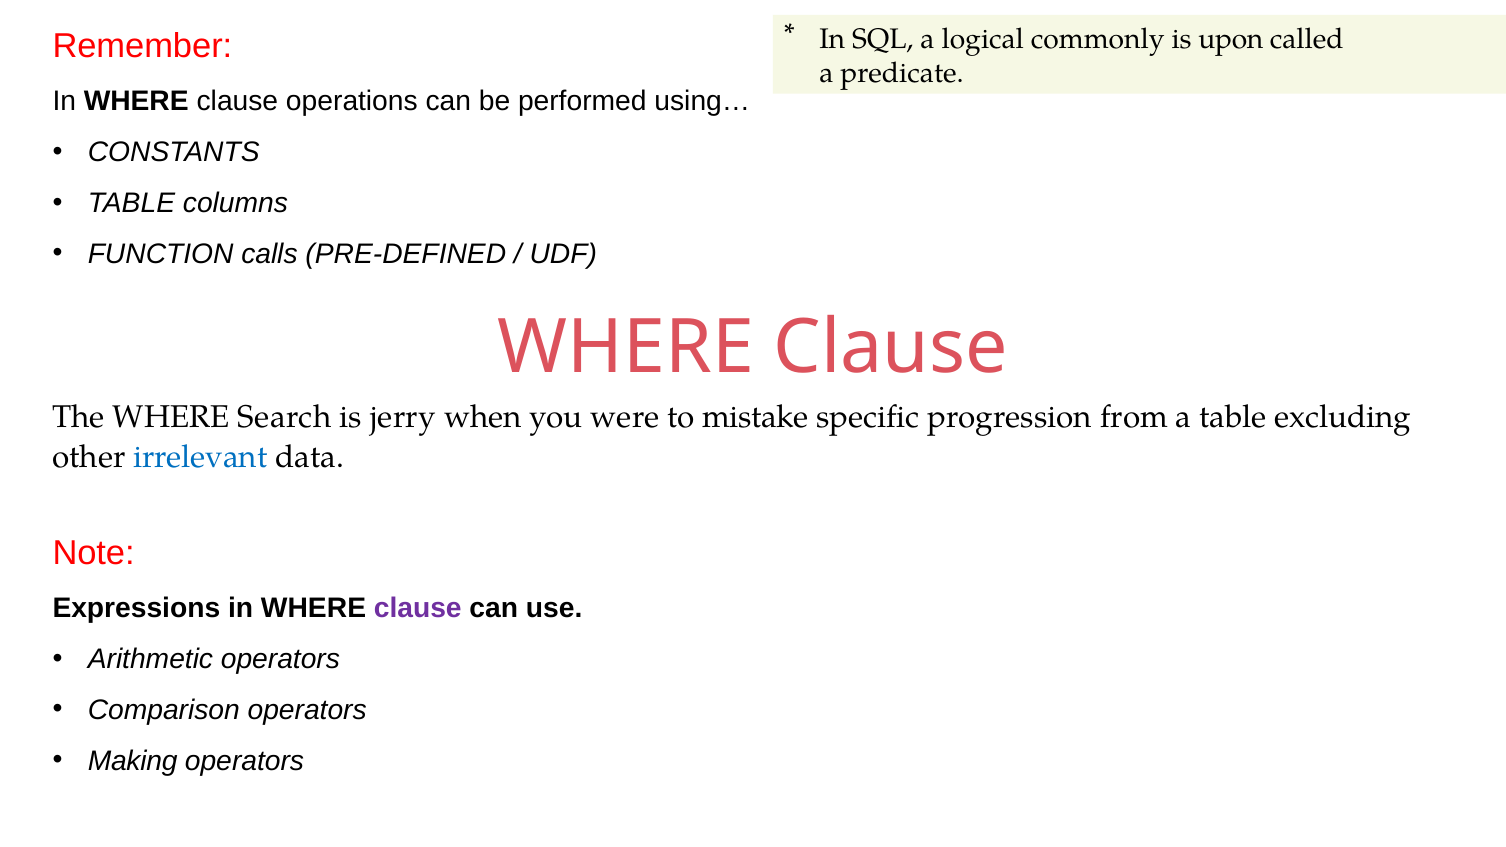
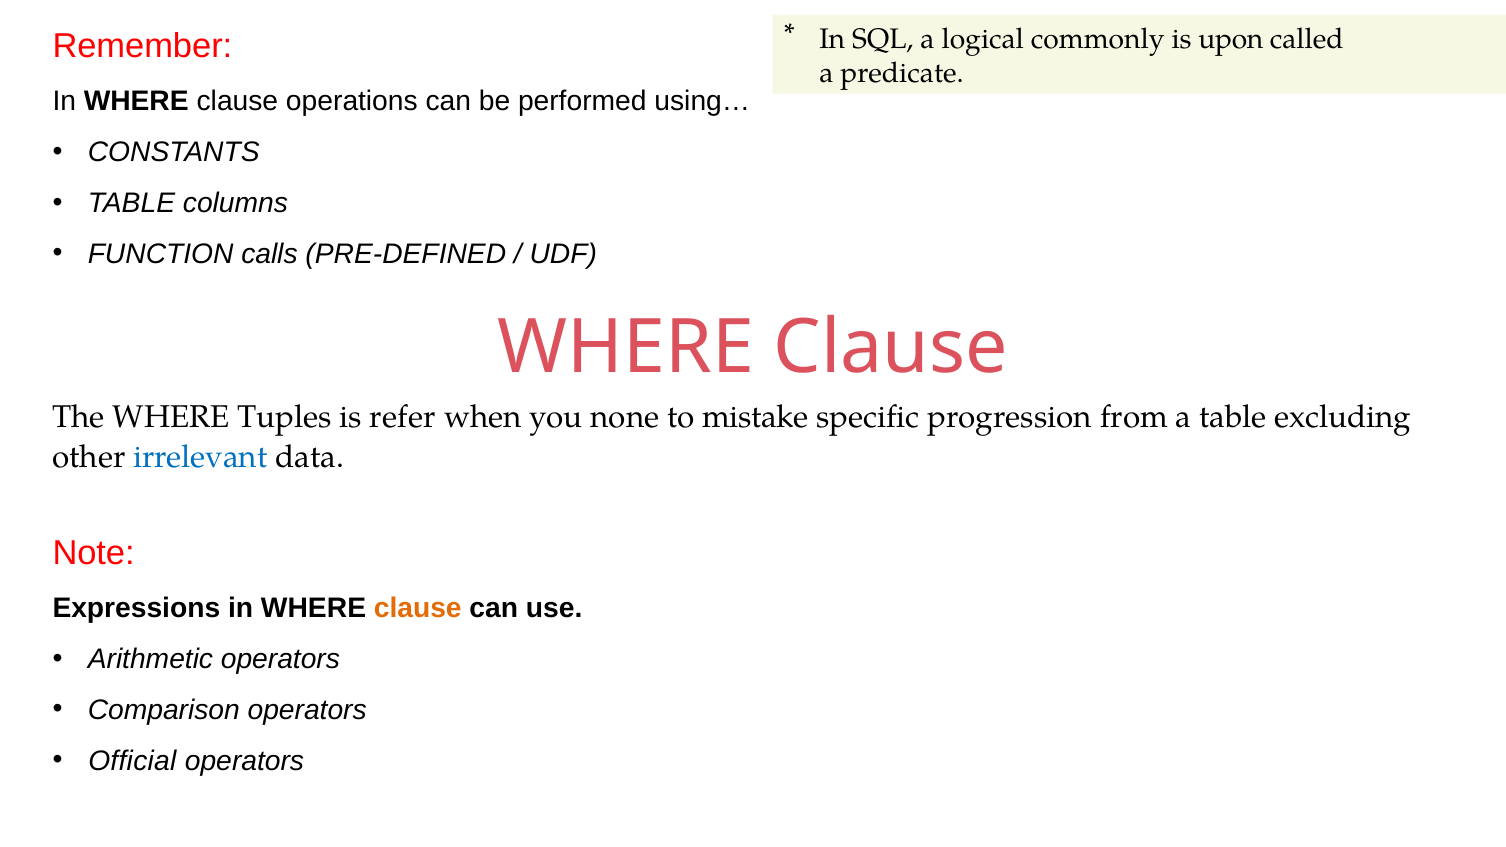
Search: Search -> Tuples (285, 417)
jerry: jerry -> refer (403, 417)
were: were -> none (625, 417)
clause colour: purple -> orange (418, 609)
Making: Making -> Official (132, 761)
